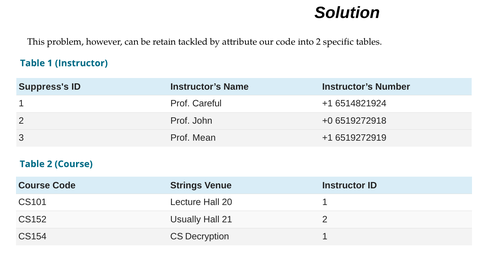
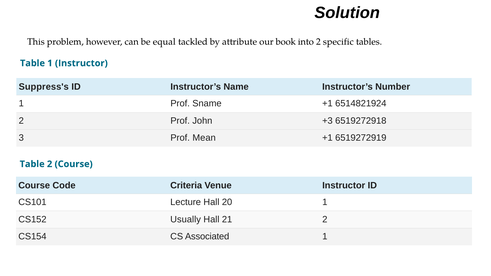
retain: retain -> equal (164, 42)
our code: code -> book (286, 42)
Careful: Careful -> Sname (207, 104)
+0: +0 -> +3 (327, 121)
Strings: Strings -> Criteria (186, 186)
Decryption: Decryption -> Associated (207, 237)
